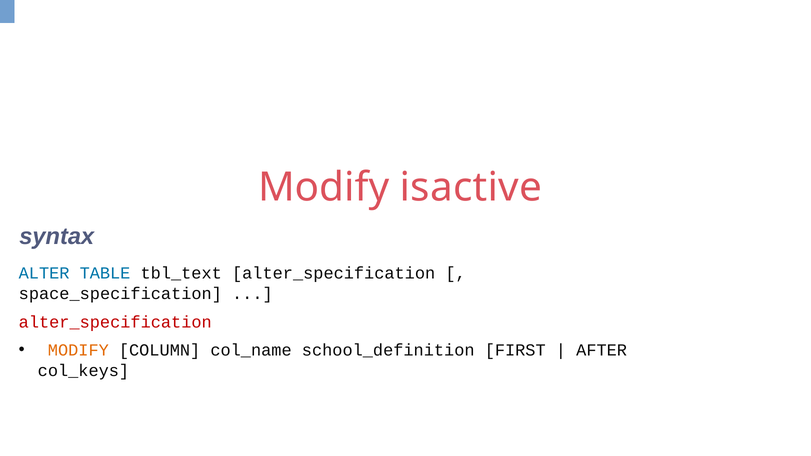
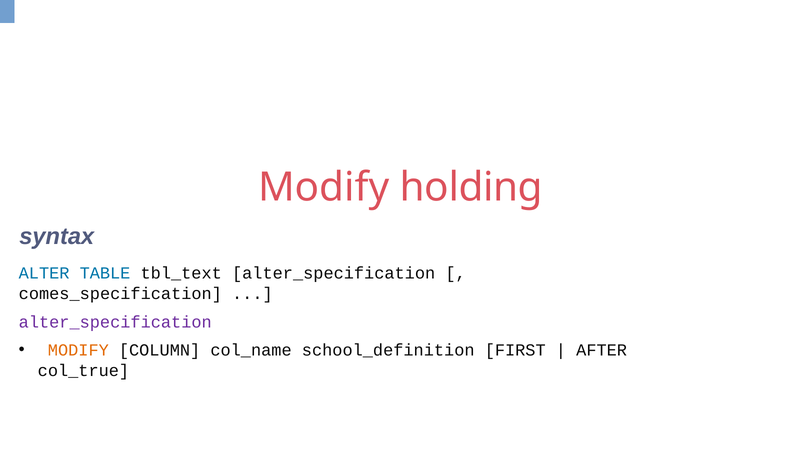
isactive: isactive -> holding (471, 187)
space_specification: space_specification -> comes_specification (120, 294)
alter_specification colour: red -> purple (115, 322)
col_keys: col_keys -> col_true (83, 371)
